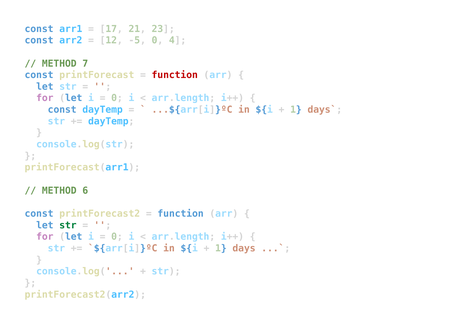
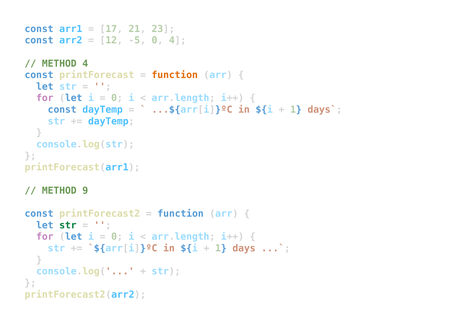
METHOD 7: 7 -> 4 (85, 63)
function colour: red -> orange (175, 75)
6: 6 -> 9 (85, 190)
